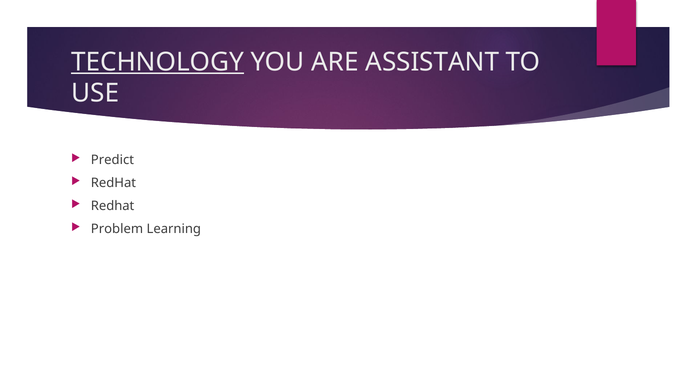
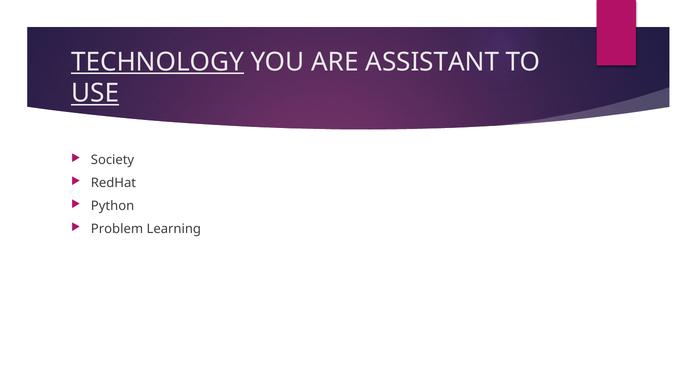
USE underline: none -> present (95, 93)
Predict: Predict -> Society (113, 160)
Redhat: Redhat -> Python (113, 206)
